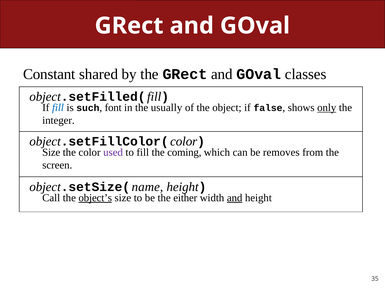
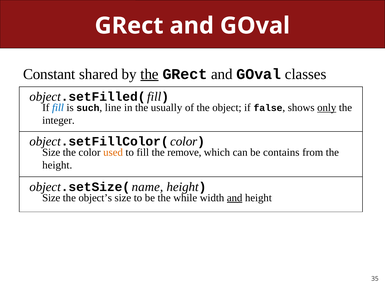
the underline: none -> present (150, 74)
font: font -> line (113, 108)
used colour: purple -> orange (113, 152)
coming: coming -> remove (184, 152)
removes: removes -> contains (281, 152)
screen: screen -> height (57, 165)
Call: Call -> Size (51, 198)
object’s underline: present -> none (95, 198)
either: either -> while (185, 198)
